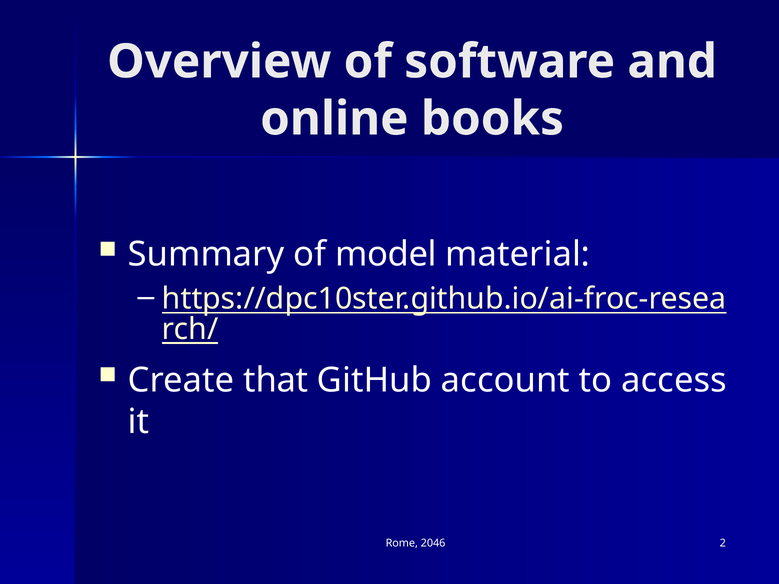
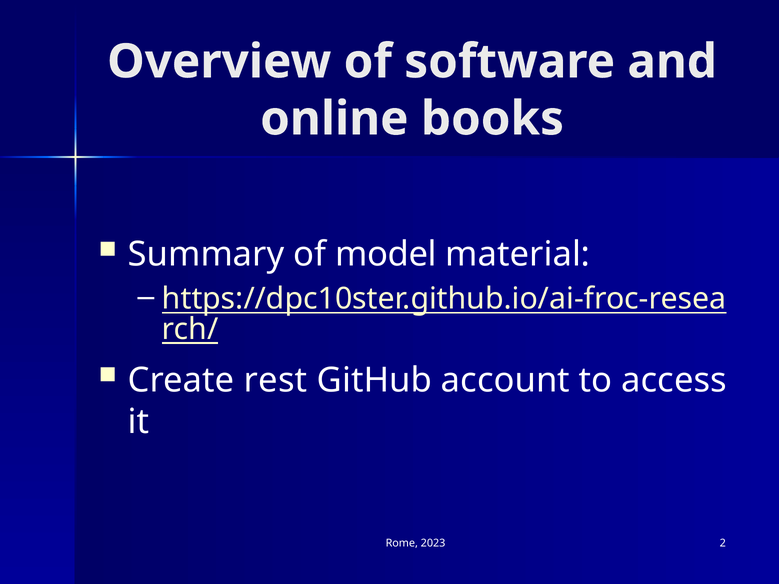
that: that -> rest (275, 380)
2046: 2046 -> 2023 (433, 543)
